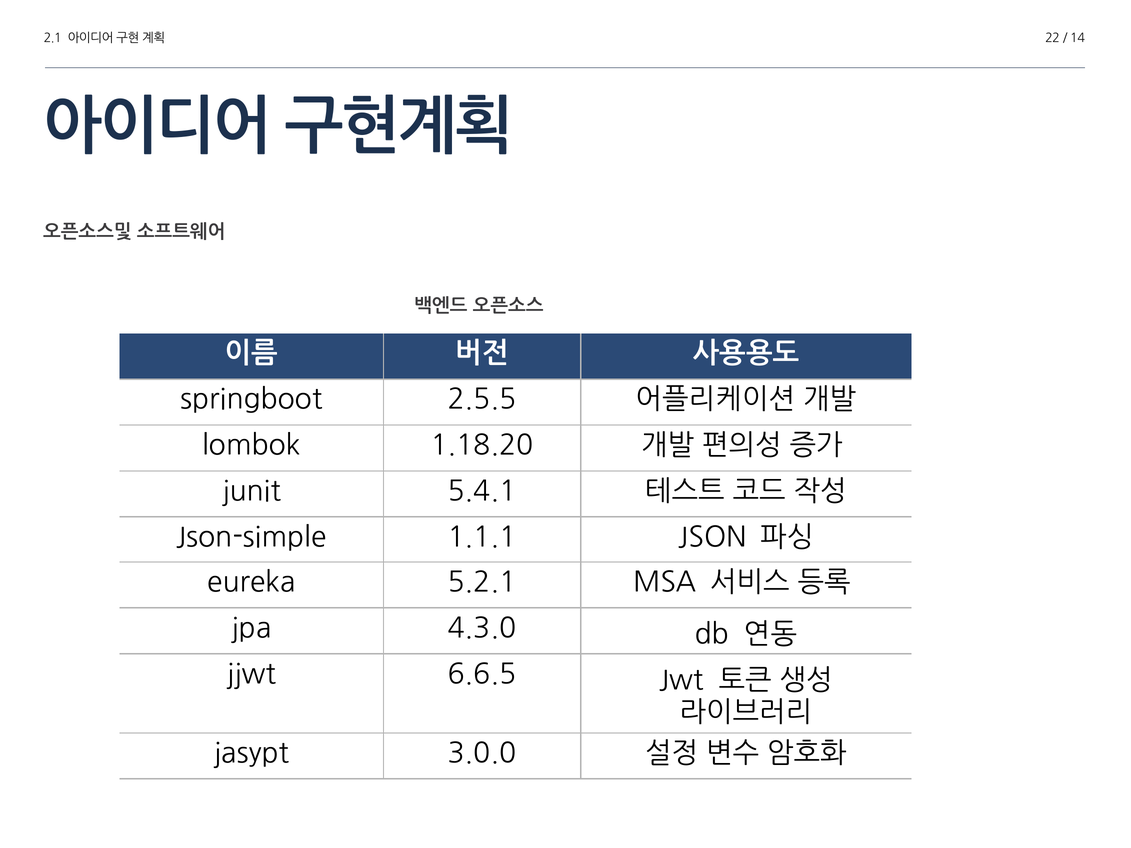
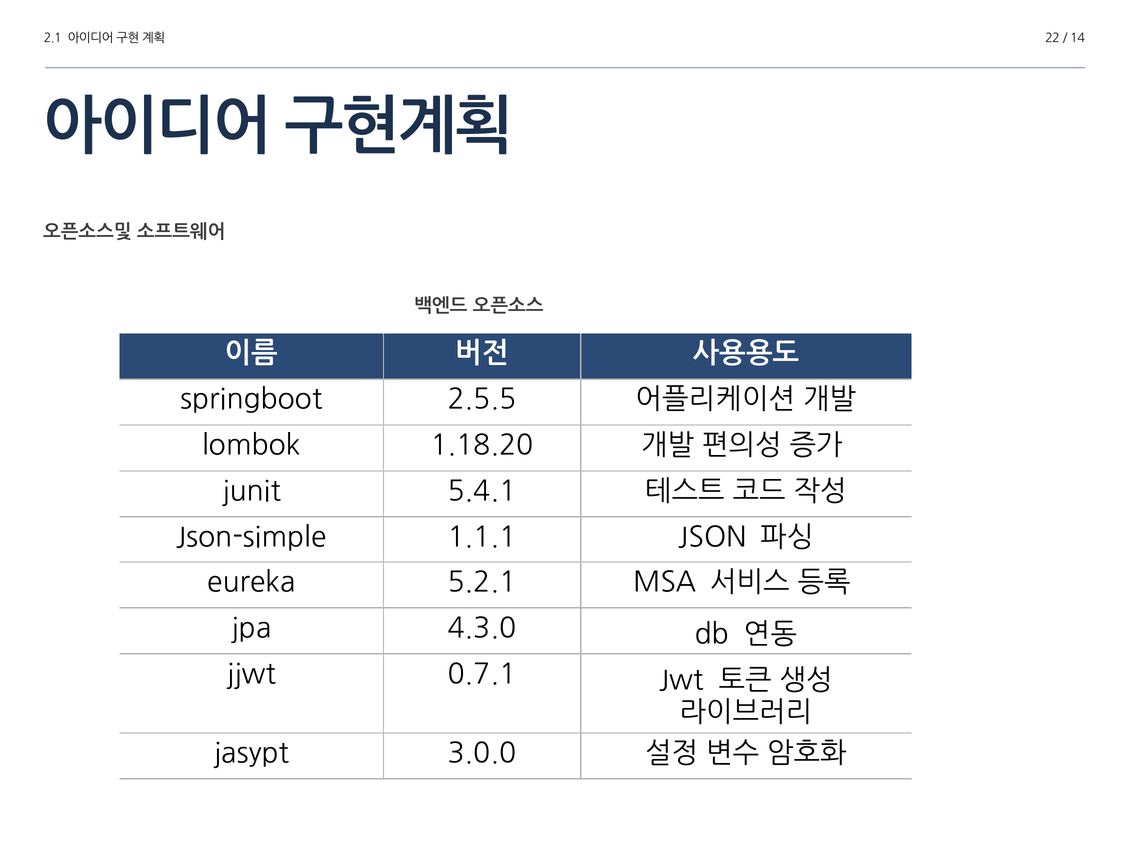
6.6.5: 6.6.5 -> 0.7.1 (482, 674)
